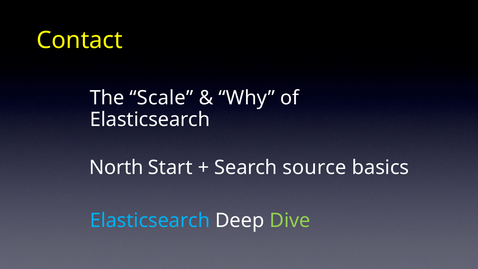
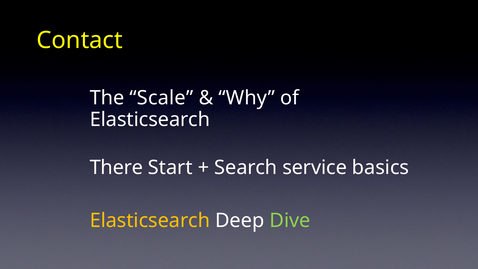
North: North -> There (116, 168)
source: source -> service (315, 168)
Elasticsearch colour: light blue -> yellow (150, 220)
